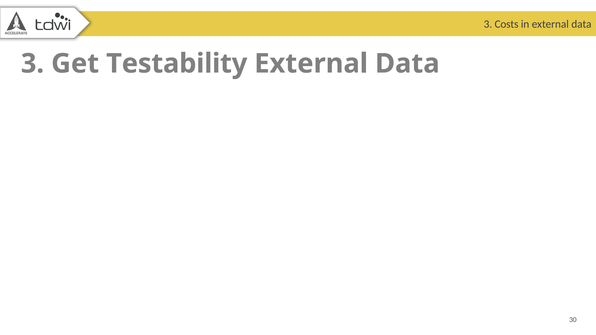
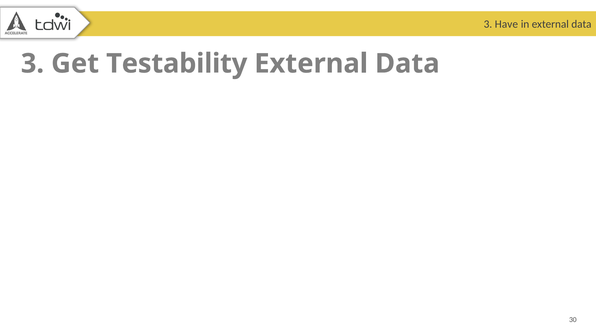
Costs: Costs -> Have (506, 24)
